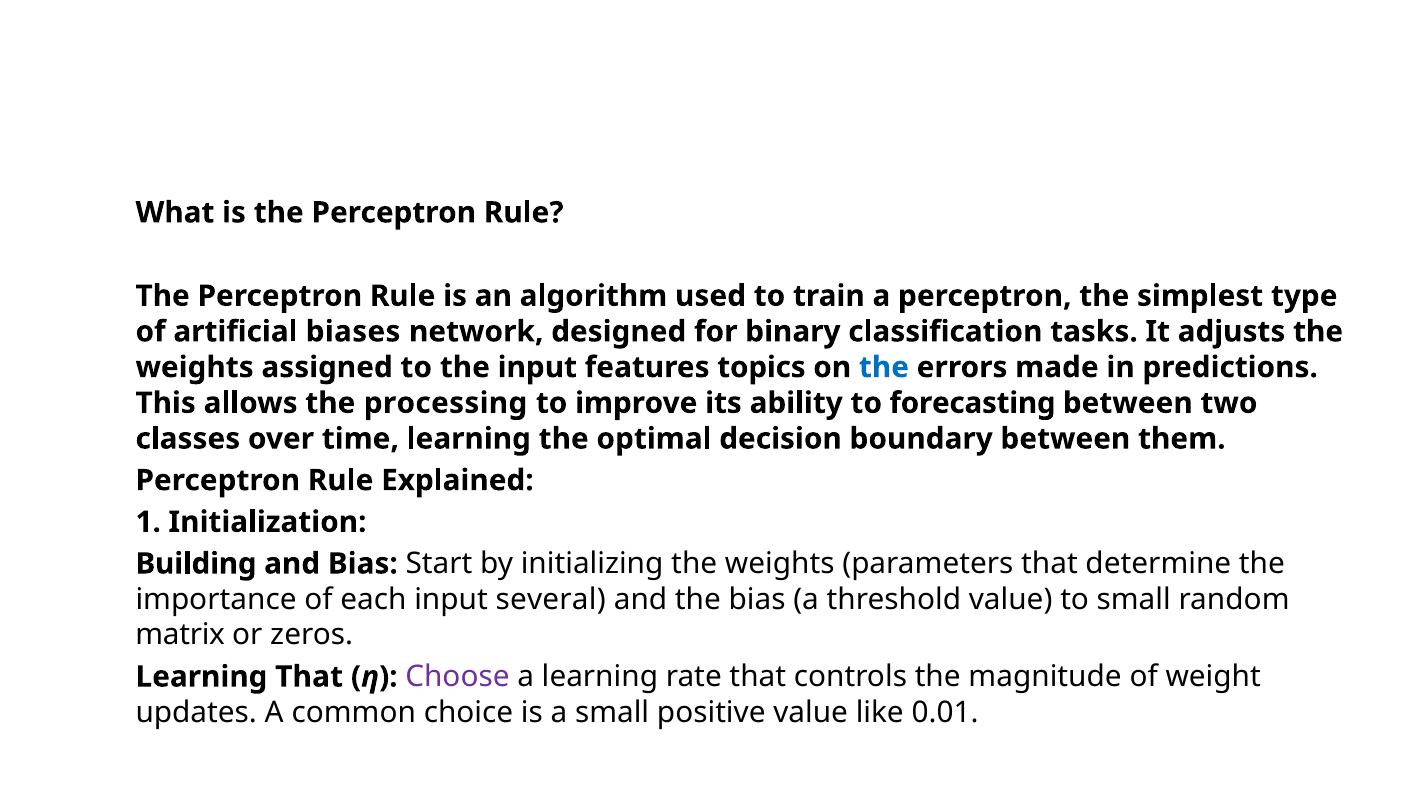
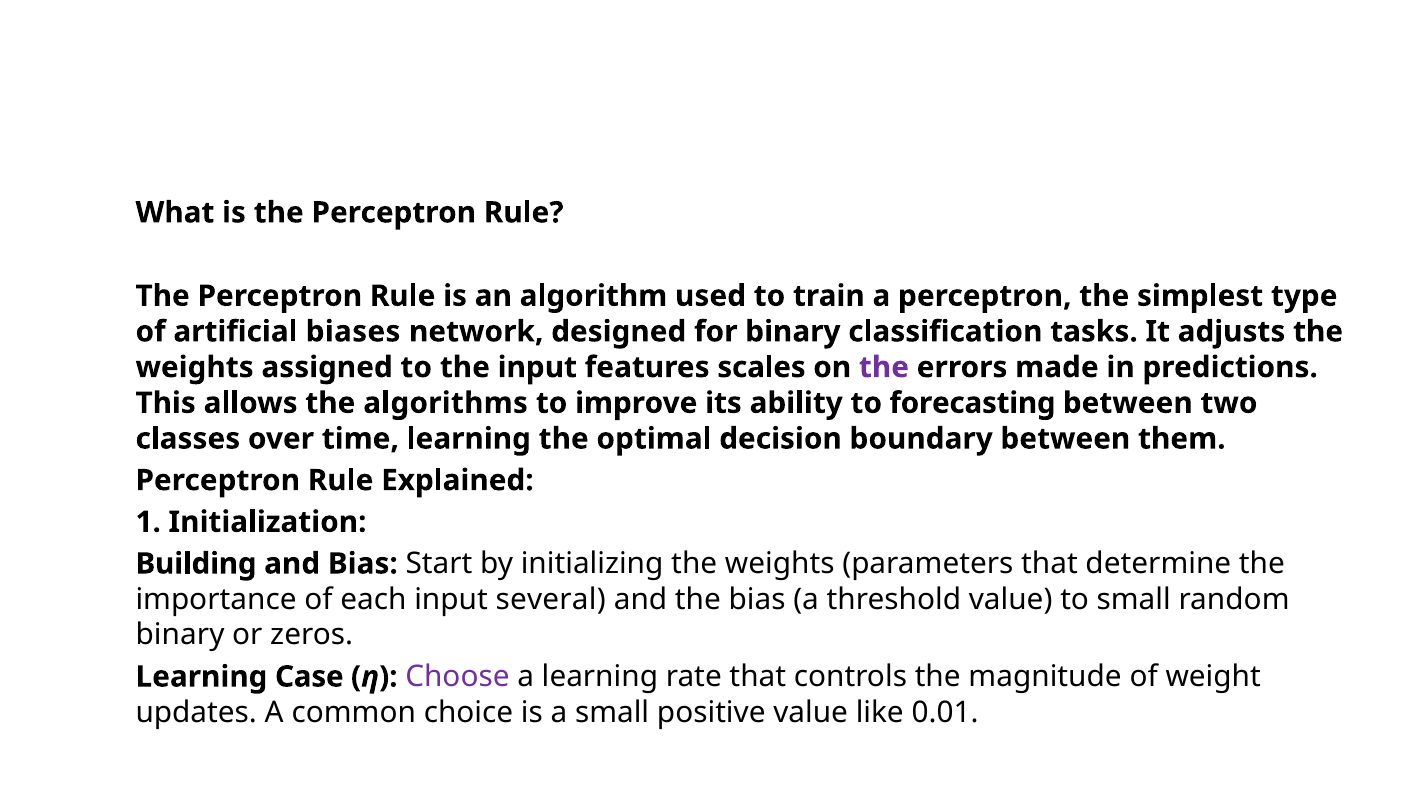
topics: topics -> scales (761, 367)
the colour: blue -> purple (884, 367)
processing: processing -> algorithms (446, 403)
matrix: matrix -> binary (180, 635)
Learning That: That -> Case (309, 676)
